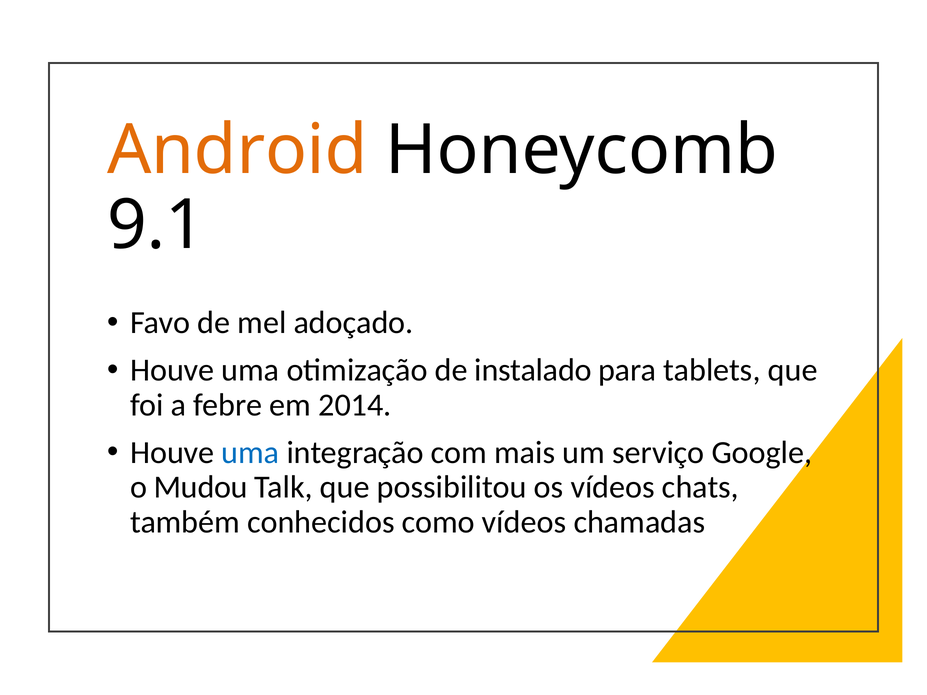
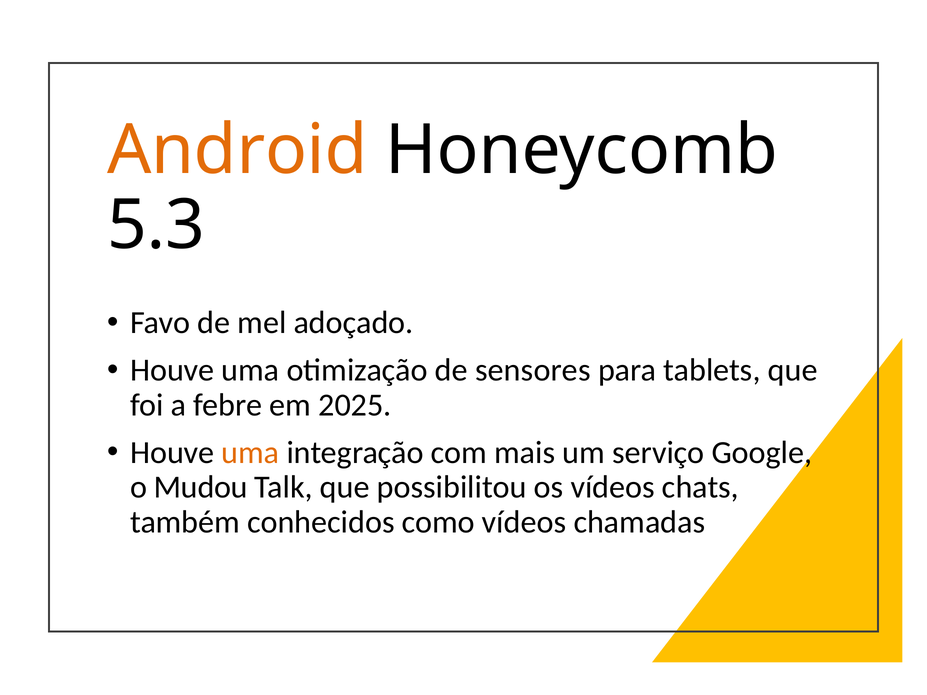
9.1: 9.1 -> 5.3 (156, 226)
instalado: instalado -> sensores (533, 370)
2014: 2014 -> 2025 (355, 405)
uma colour: blue -> orange (250, 453)
